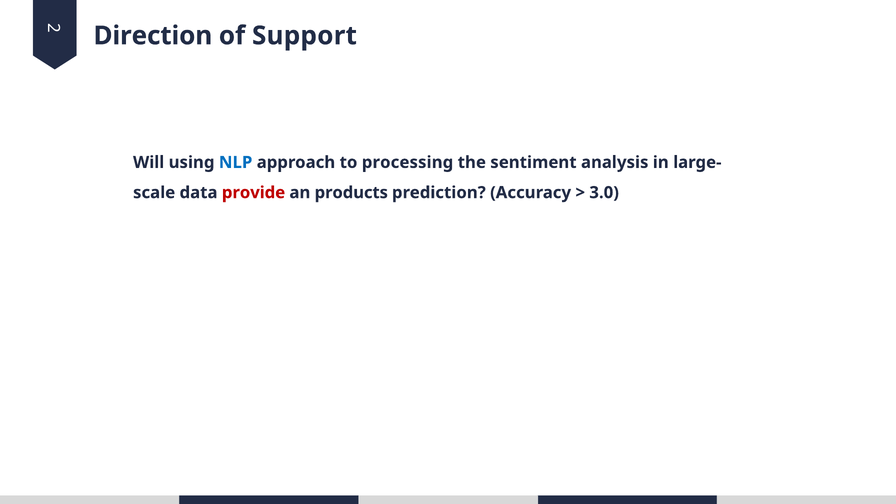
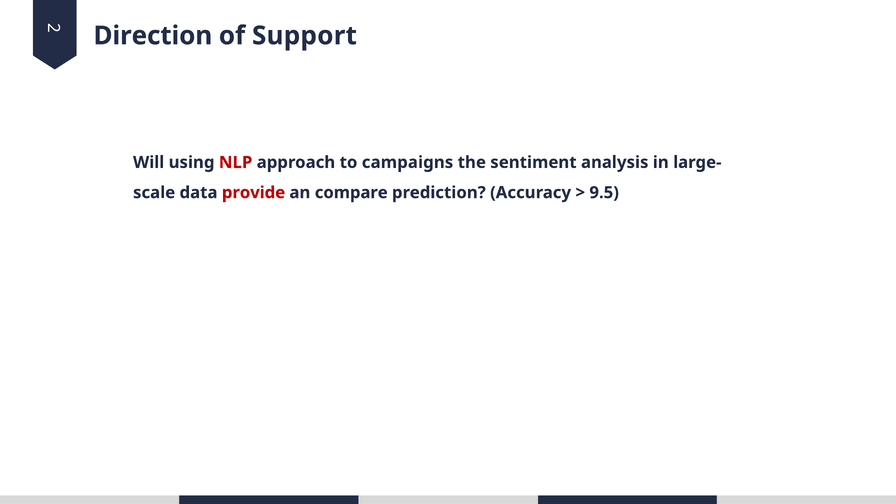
NLP colour: blue -> red (236, 162)
processing: processing -> campaigns (408, 162)
products: products -> compare (351, 193)
3.0: 3.0 -> 9.5 (604, 193)
